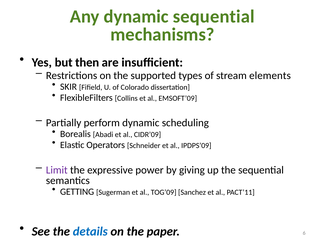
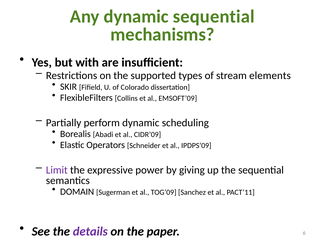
then: then -> with (87, 62)
GETTING: GETTING -> DOMAIN (77, 192)
details colour: blue -> purple (90, 231)
